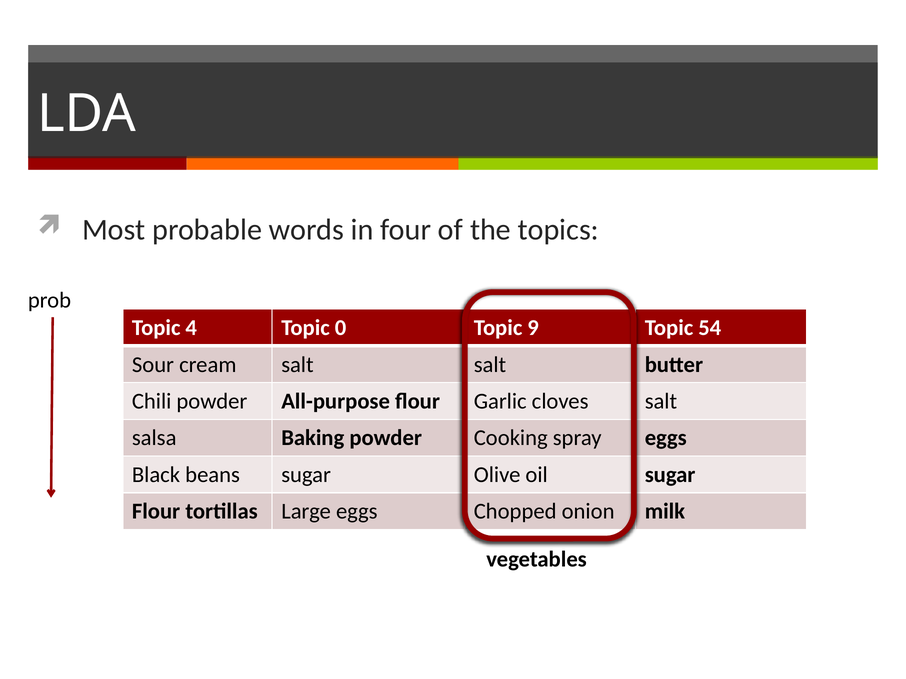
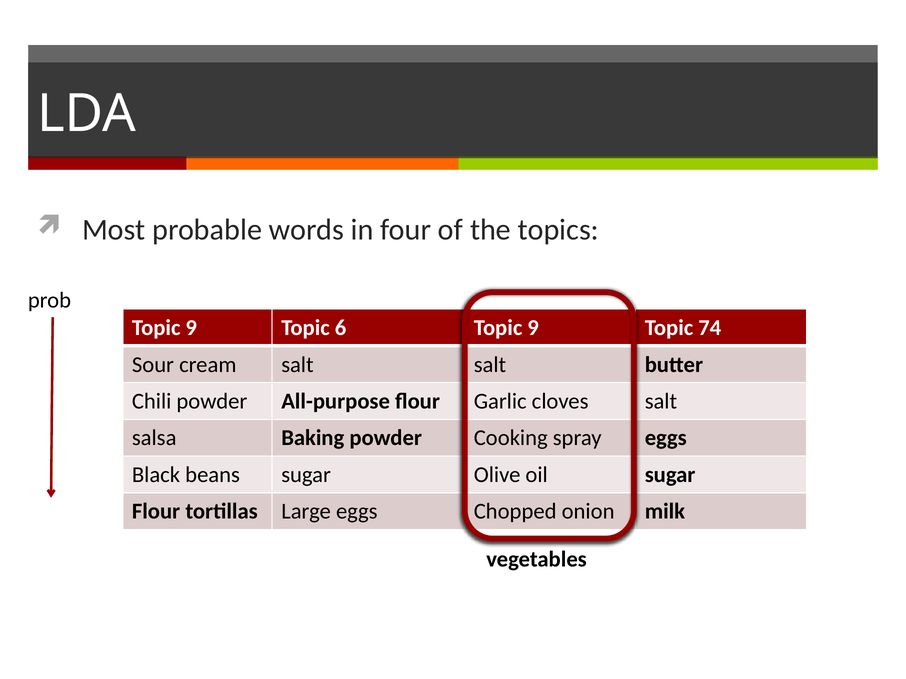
4: 4 -> 9 (191, 328)
0: 0 -> 6 (341, 328)
54: 54 -> 74 (710, 328)
